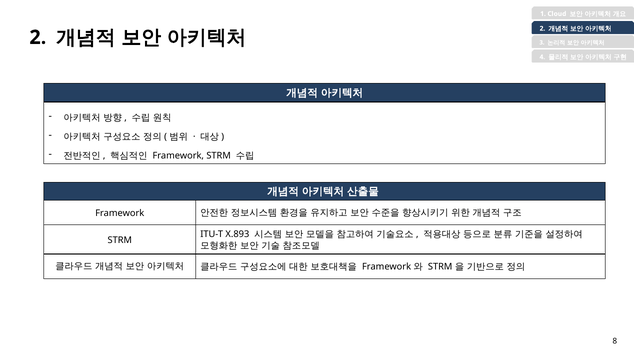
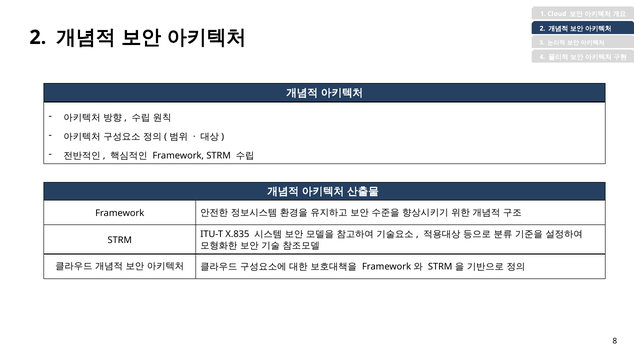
X.893: X.893 -> X.835 (237, 234)
